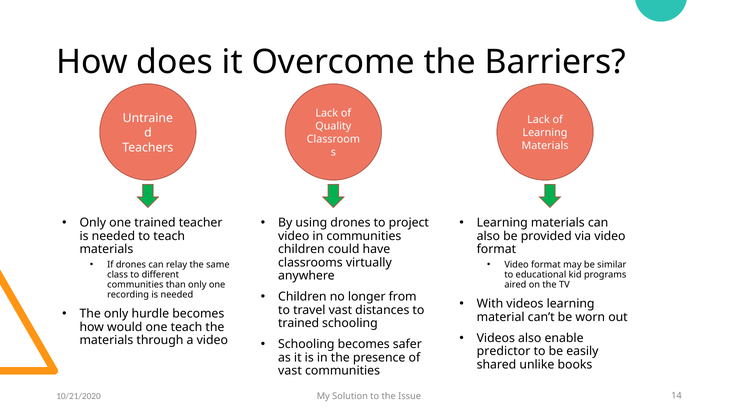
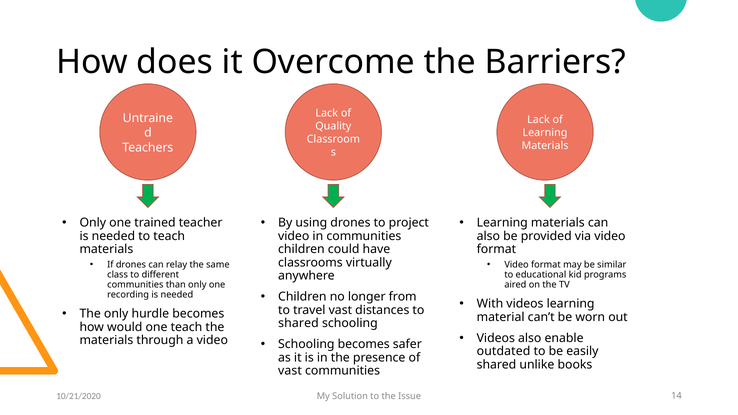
trained: trained -> shared (298, 323)
predictor: predictor -> outdated (504, 352)
